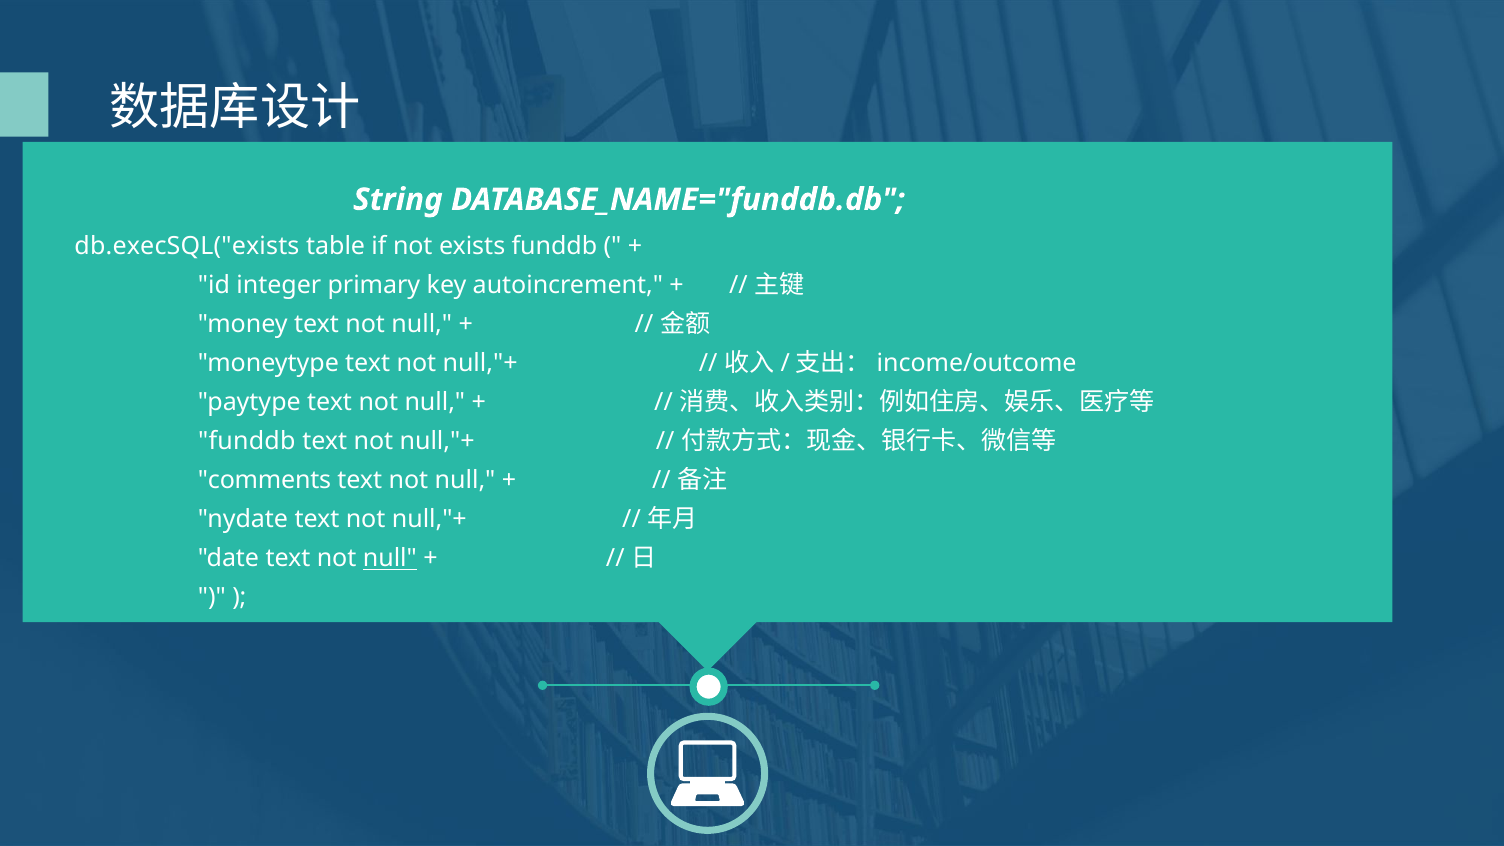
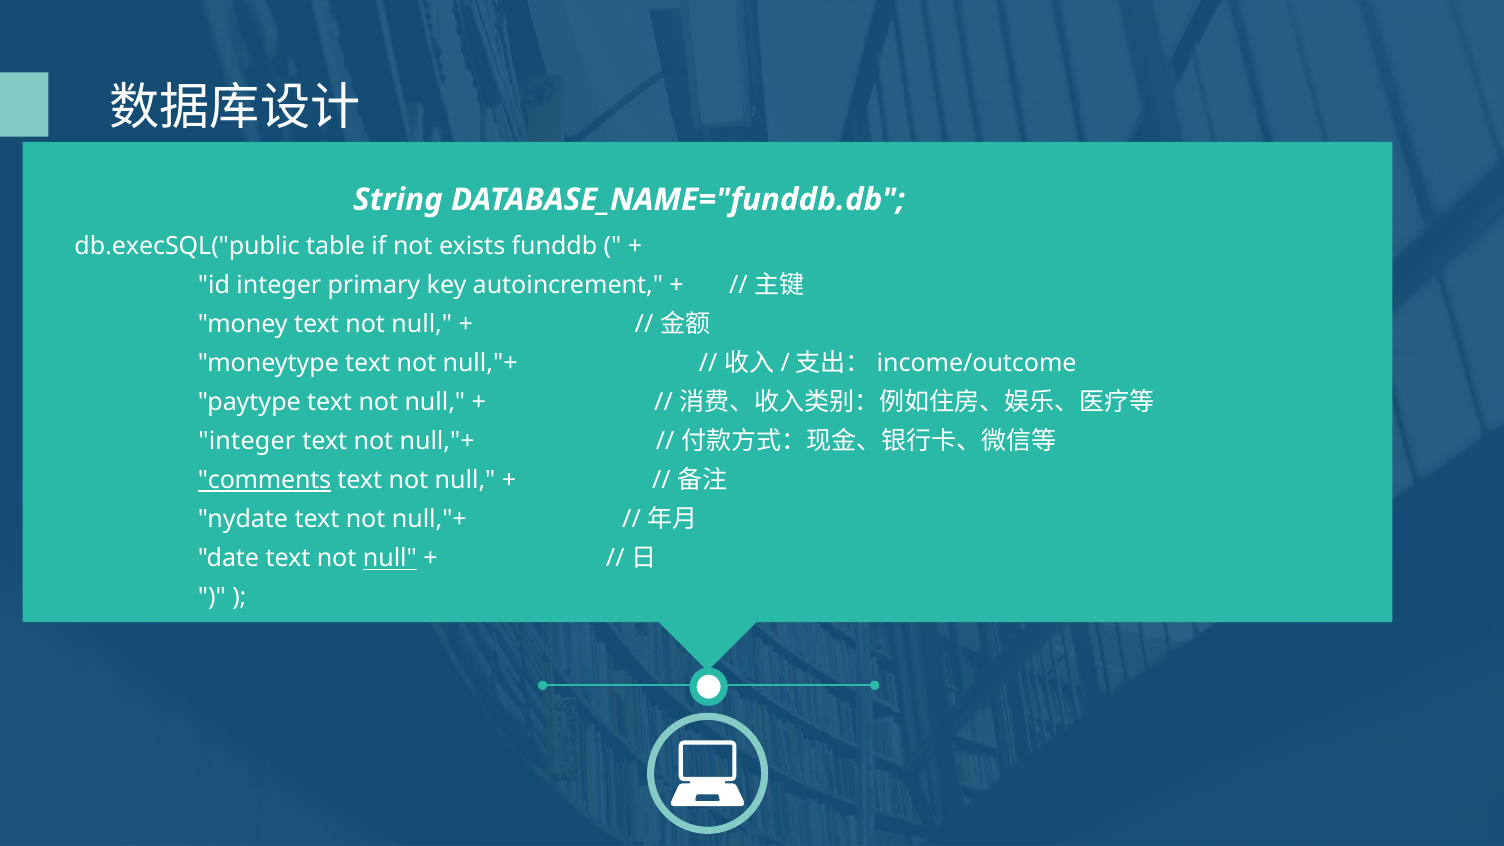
db.execSQL("exists: db.execSQL("exists -> db.execSQL("public (187, 246)
funddb: funddb -> integer (247, 441)
comments underline: none -> present (265, 480)
